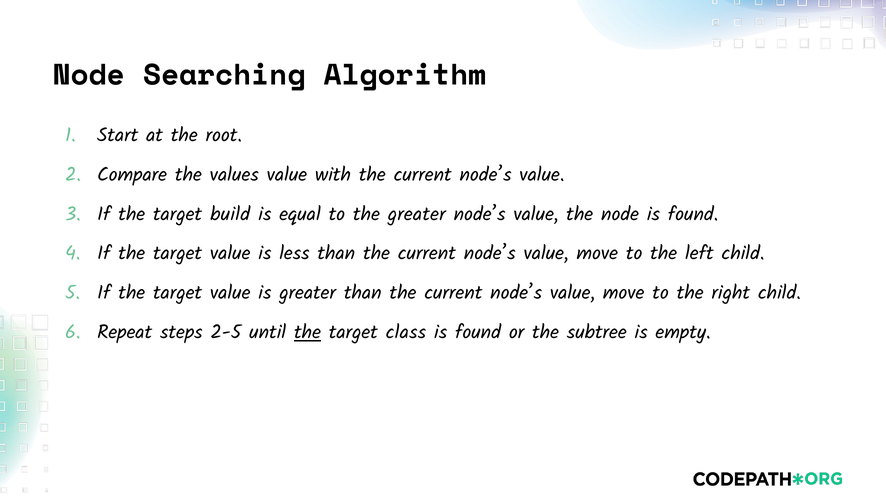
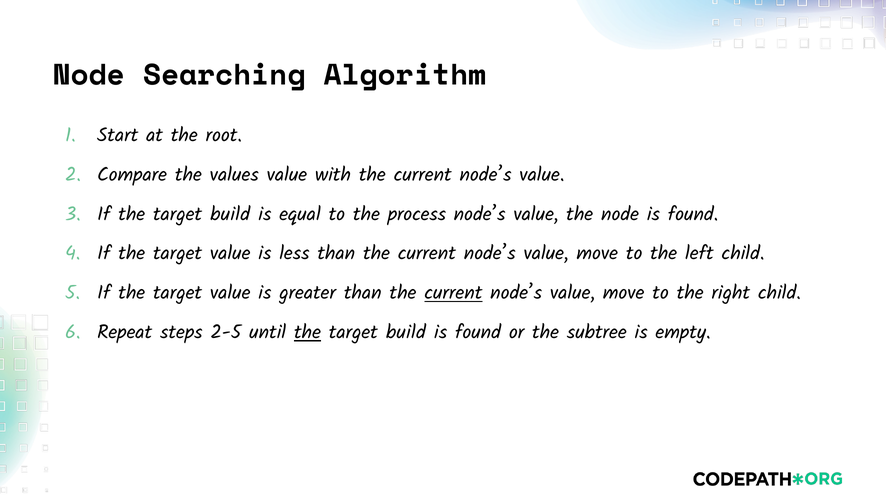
the greater: greater -> process (417, 214)
current underline: none -> present (453, 293)
class: class -> build (406, 333)
